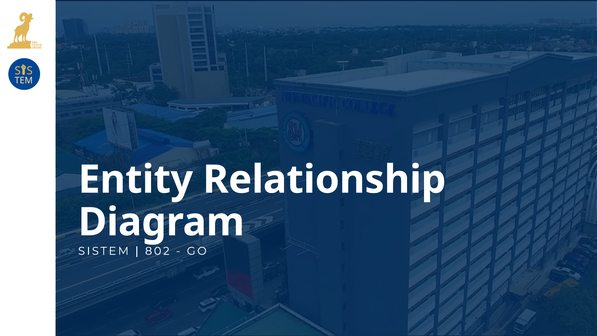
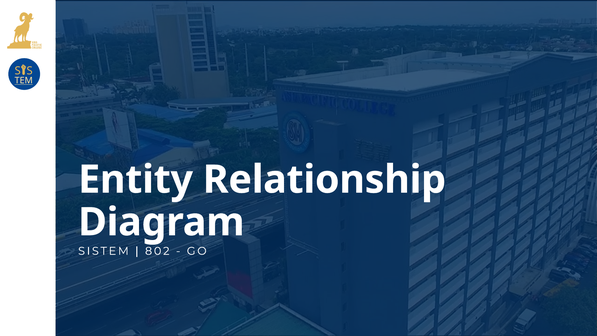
TEM underline: none -> present (24, 81)
